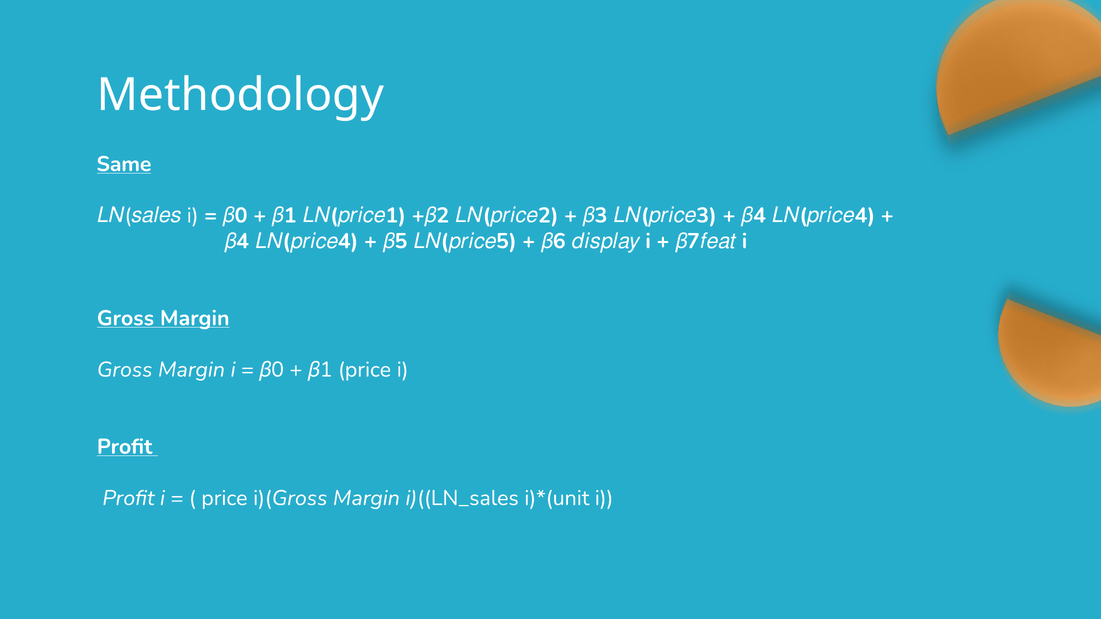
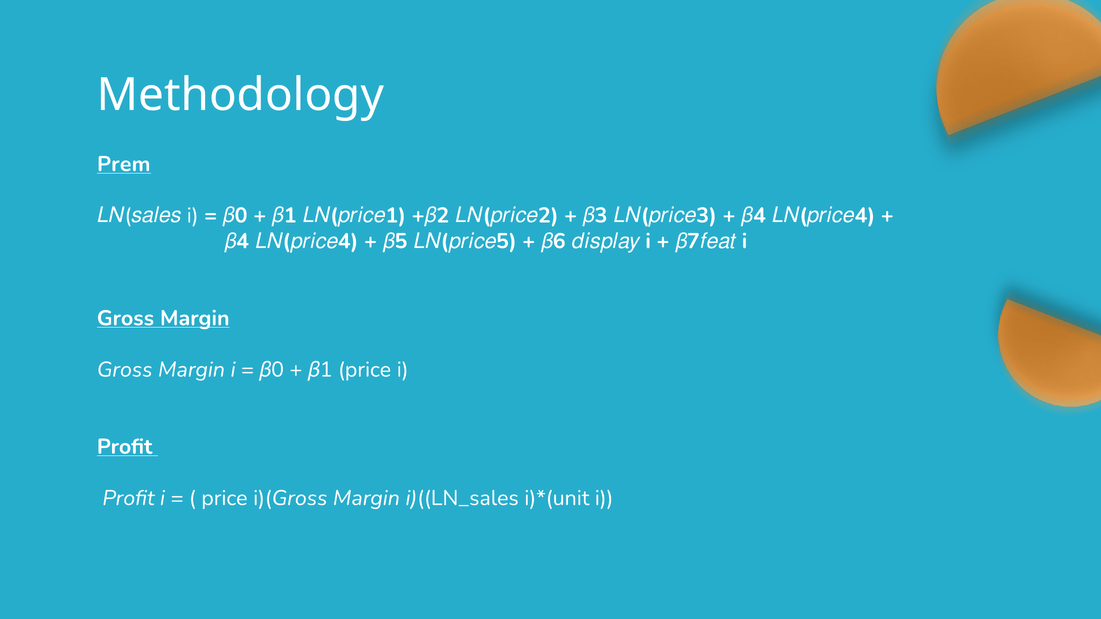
Same: Same -> Prem (124, 164)
